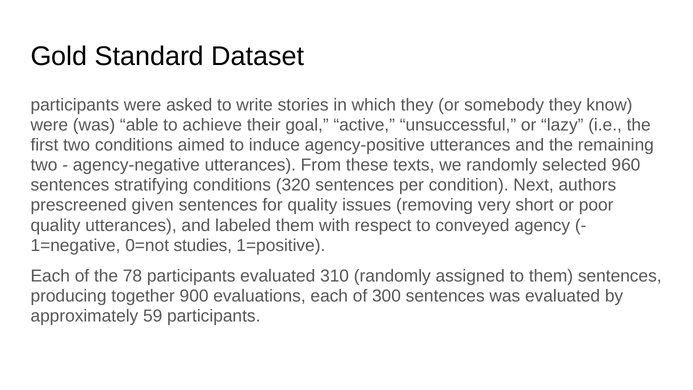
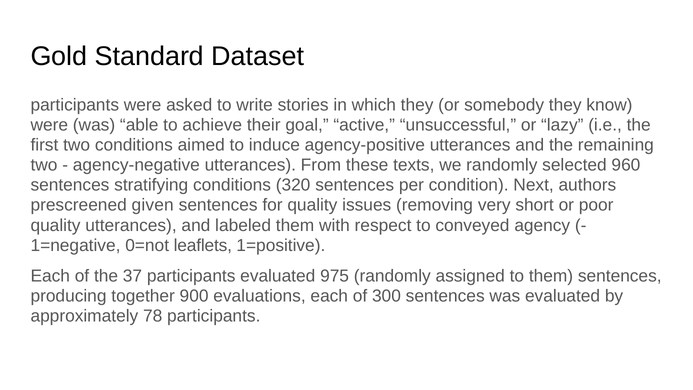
studies: studies -> leaflets (203, 245)
78: 78 -> 37 (132, 276)
310: 310 -> 975 (335, 276)
59: 59 -> 78 (153, 316)
